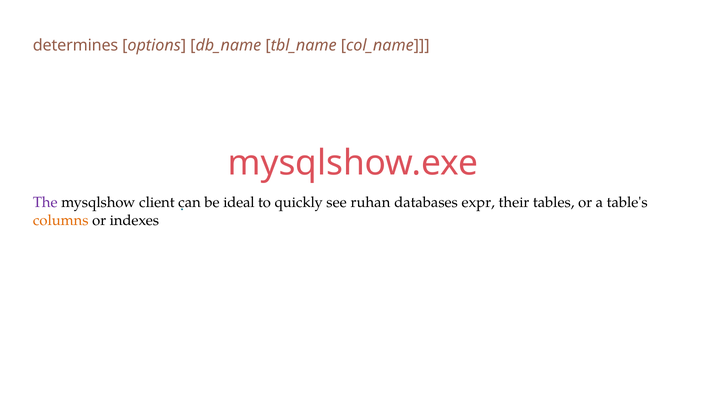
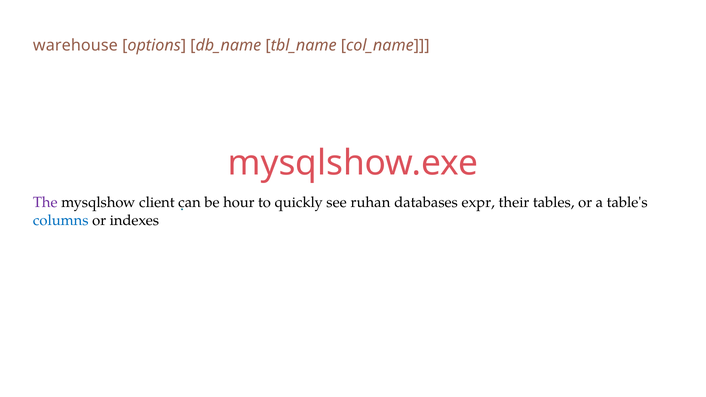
determines: determines -> warehouse (75, 45)
ideal: ideal -> hour (239, 203)
columns colour: orange -> blue (61, 220)
